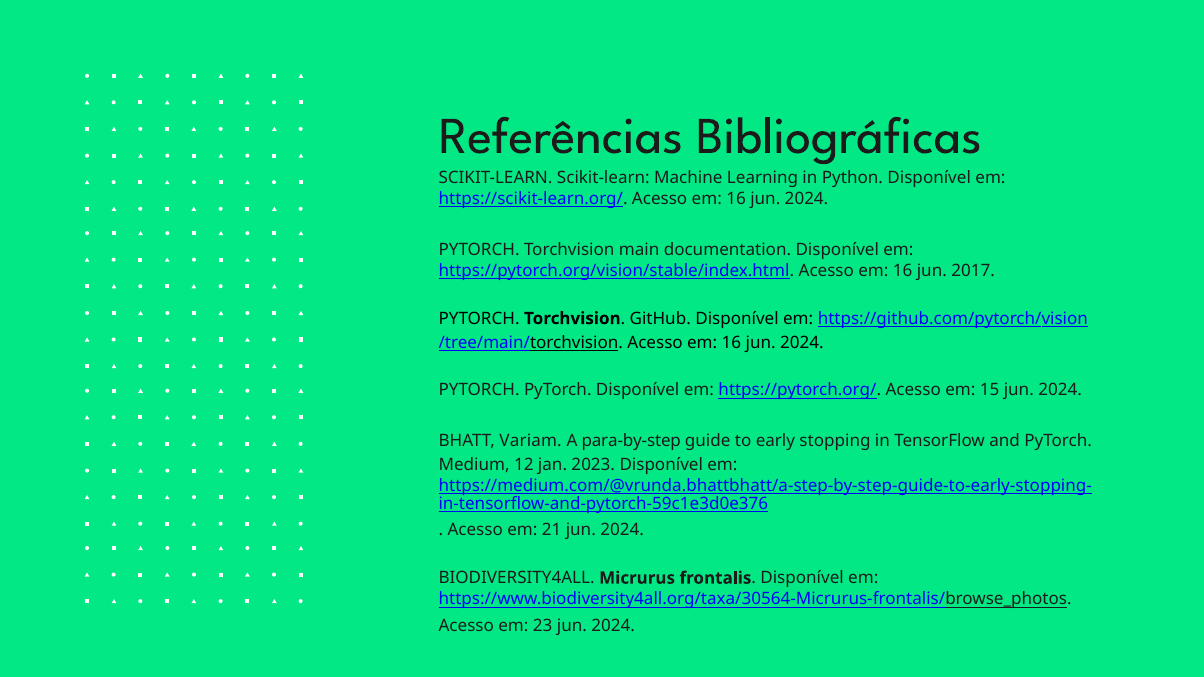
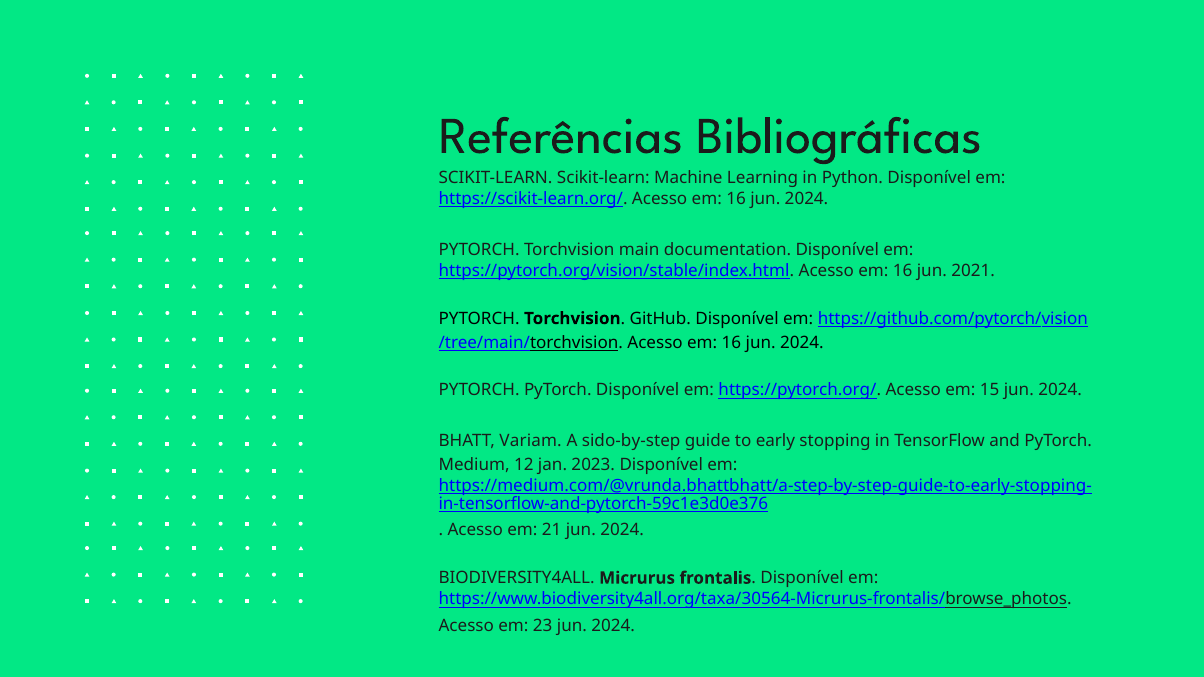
2017: 2017 -> 2021 (973, 271)
para-by-step: para-by-step -> sido-by-step (631, 441)
